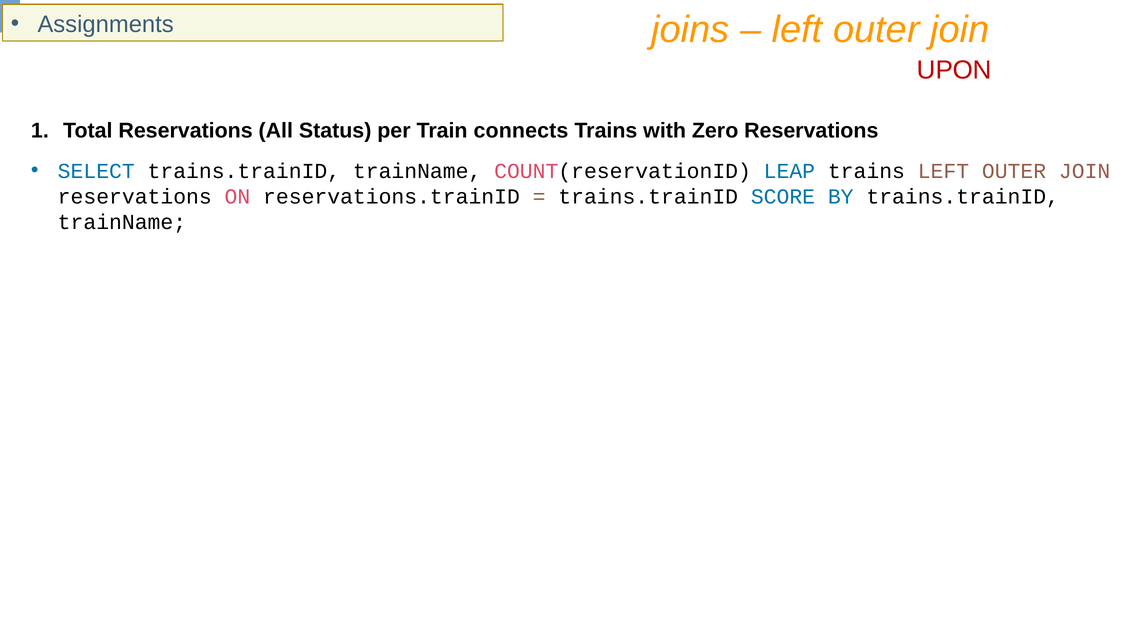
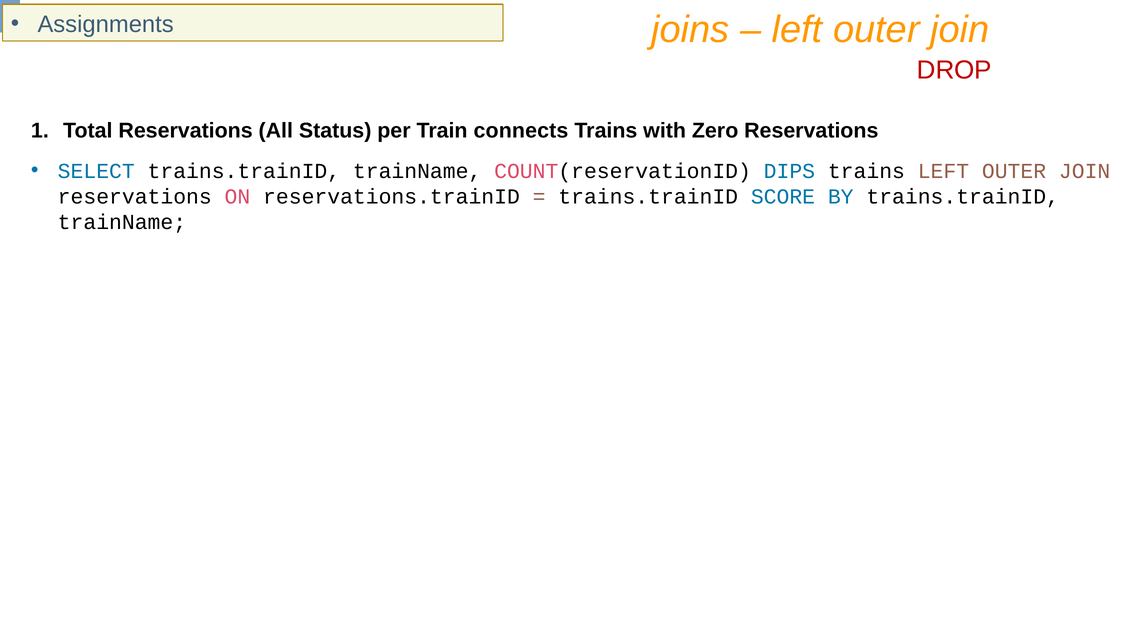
UPON: UPON -> DROP (954, 70)
LEAP: LEAP -> DIPS (789, 171)
